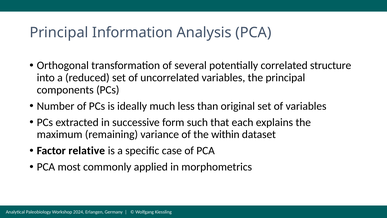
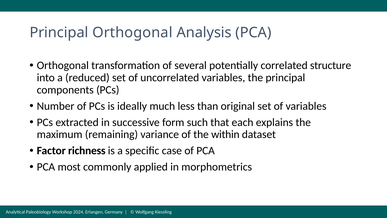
Principal Information: Information -> Orthogonal (132, 33)
relative: relative -> richness (87, 151)
